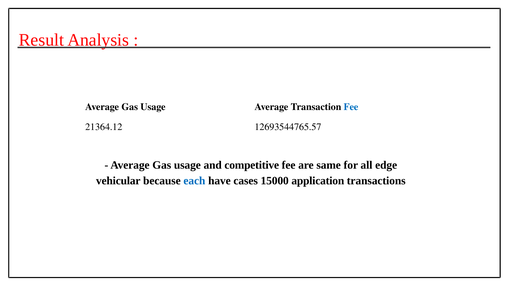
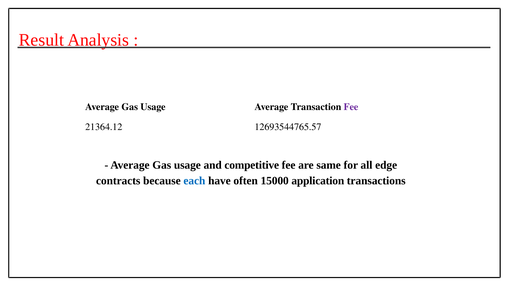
Fee colour: blue -> purple (351, 107)
vehicular: vehicular -> contracts (118, 181)
cases: cases -> often (246, 181)
